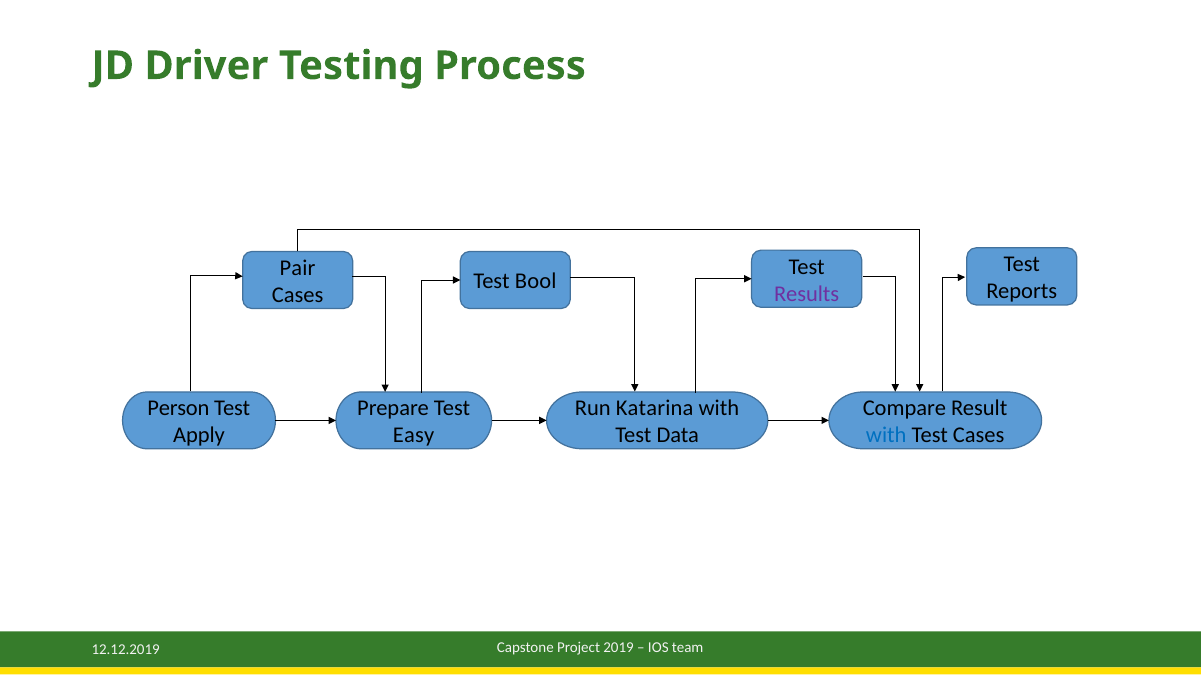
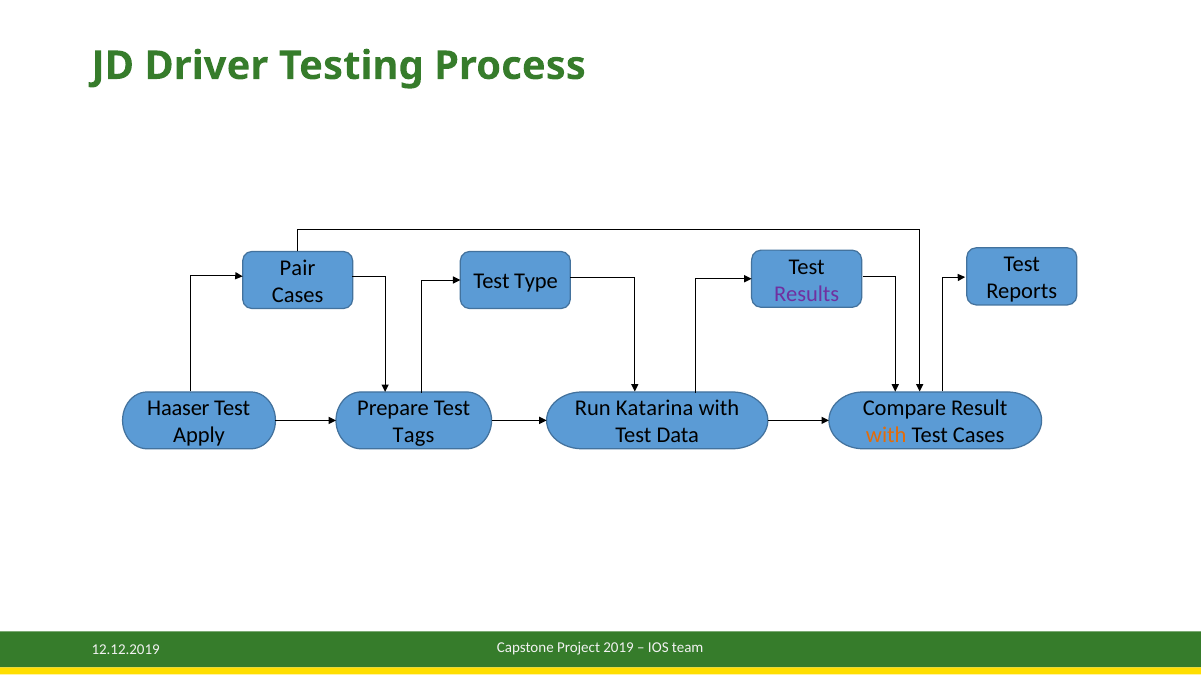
Bool: Bool -> Type (536, 282)
Person: Person -> Haaser (178, 409)
Easy: Easy -> Tags (414, 436)
with colour: blue -> orange (886, 436)
